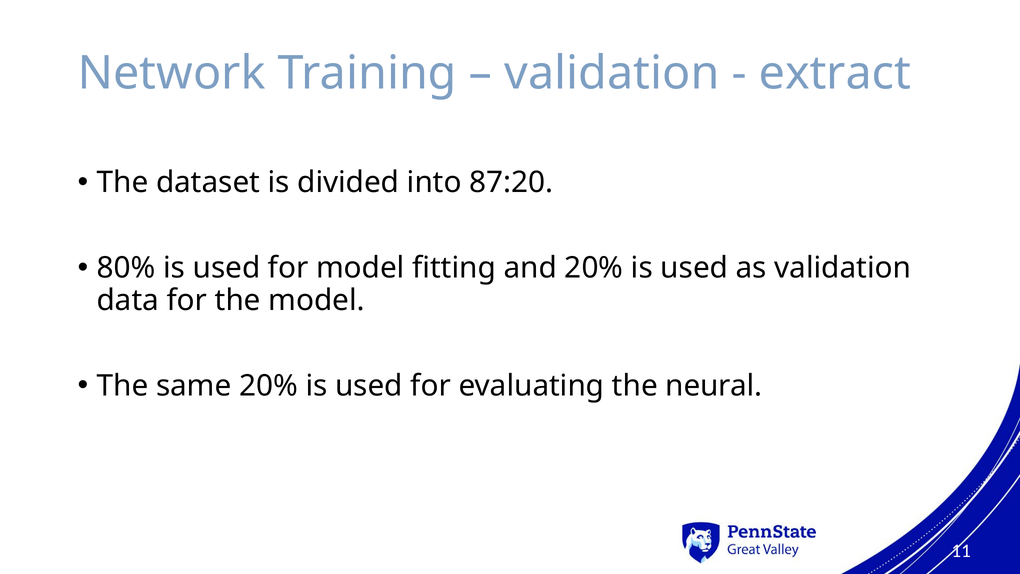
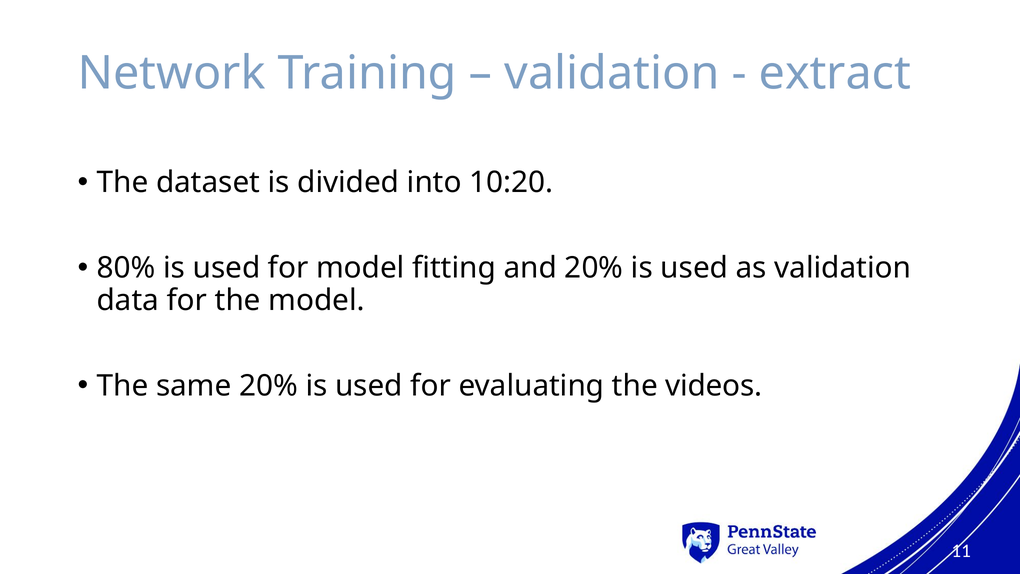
87:20: 87:20 -> 10:20 (511, 182)
neural: neural -> videos (714, 386)
